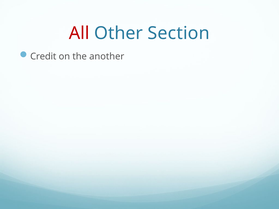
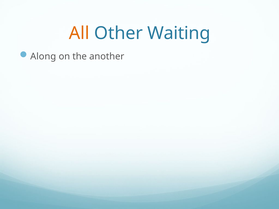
All colour: red -> orange (79, 33)
Section: Section -> Waiting (179, 33)
Credit: Credit -> Along (43, 56)
